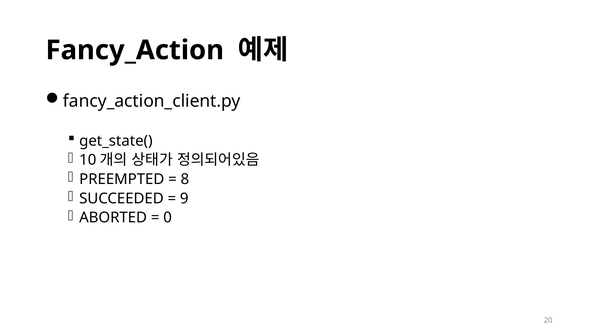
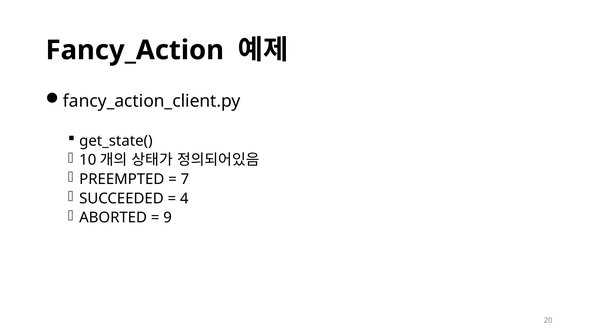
8: 8 -> 7 (185, 179)
9: 9 -> 4 (184, 199)
0: 0 -> 9 (168, 218)
